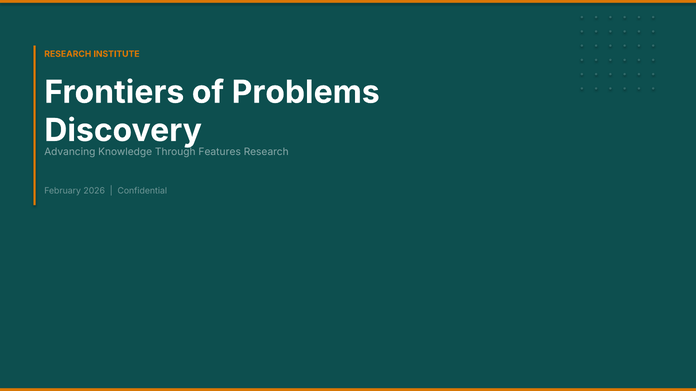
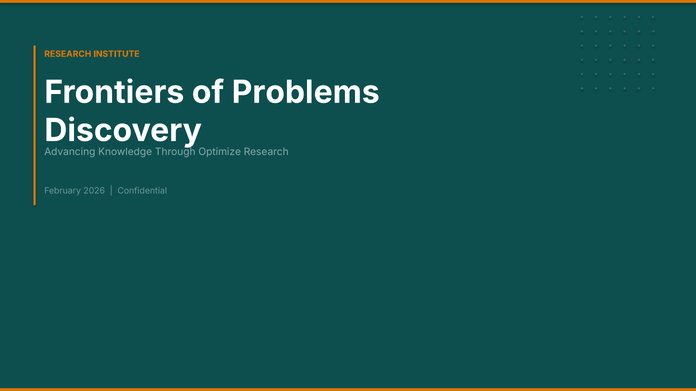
Features: Features -> Optimize (220, 152)
